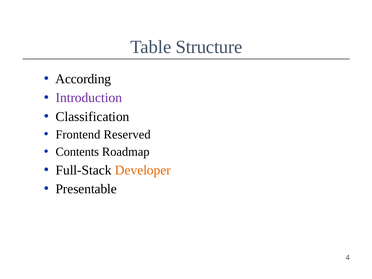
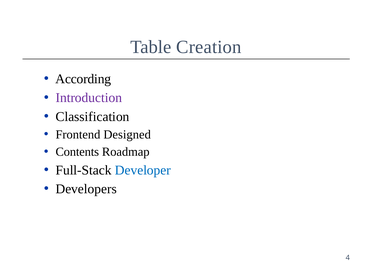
Structure: Structure -> Creation (209, 47)
Reserved: Reserved -> Designed (127, 134)
Developer colour: orange -> blue (143, 170)
Presentable: Presentable -> Developers (86, 189)
